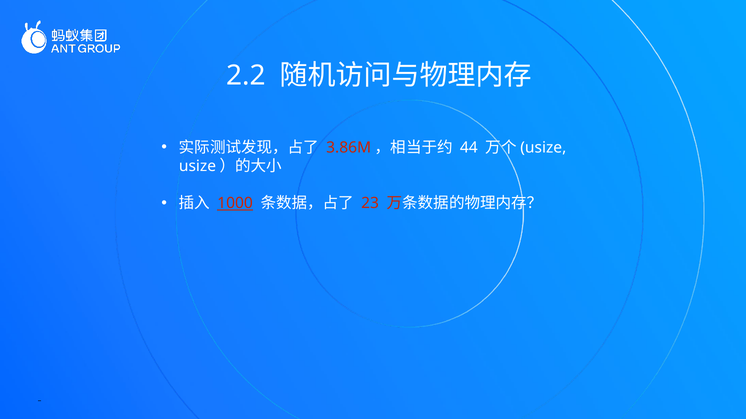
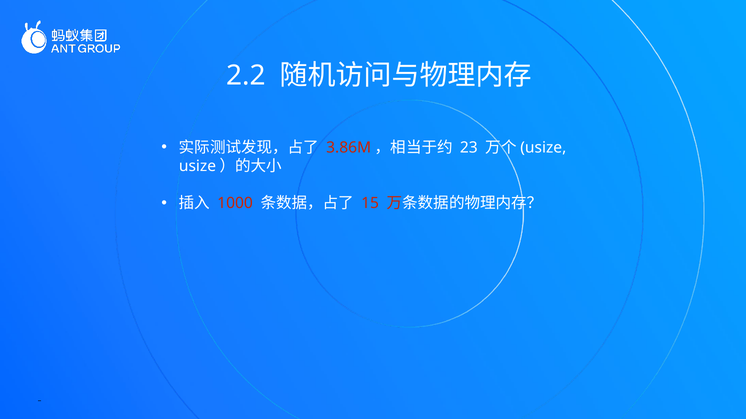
44: 44 -> 23 (469, 148)
1000 underline: present -> none (235, 204)
23: 23 -> 15 (370, 204)
